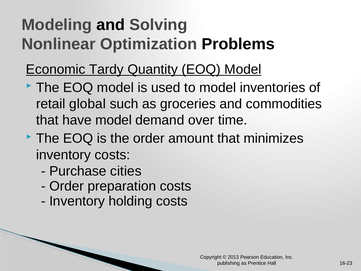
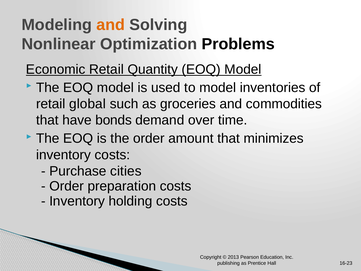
and colour: black -> orange (111, 25)
Economic Tardy: Tardy -> Retail (106, 69)
have model: model -> bonds (114, 120)
